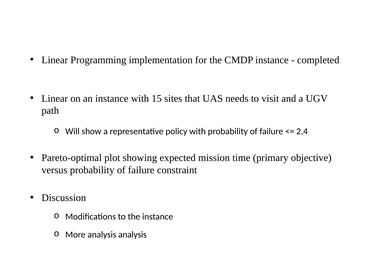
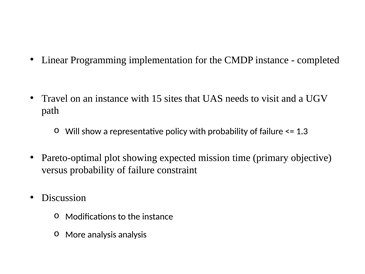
Linear: Linear -> Travel (55, 98)
2.4: 2.4 -> 1.3 (302, 131)
